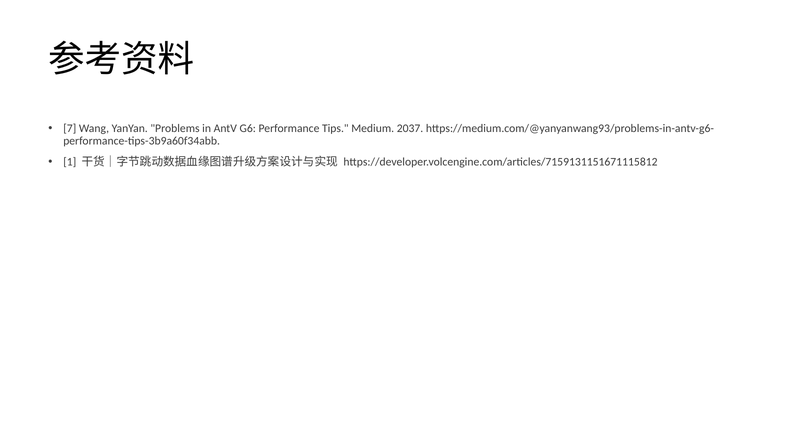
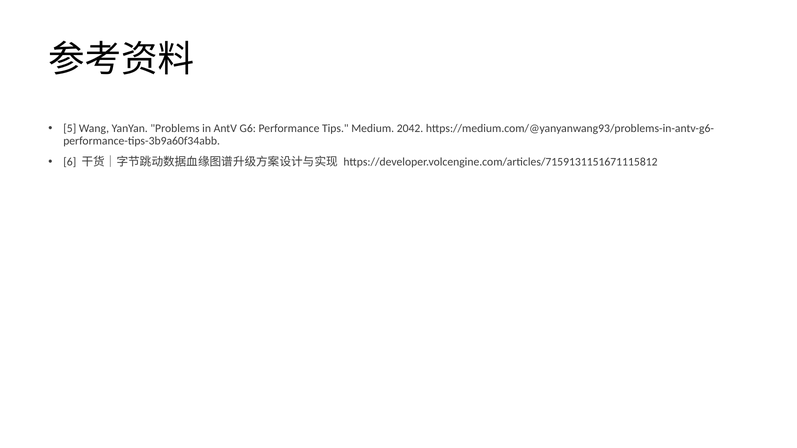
7: 7 -> 5 (70, 129)
2037: 2037 -> 2042 (410, 129)
1: 1 -> 6 (70, 162)
